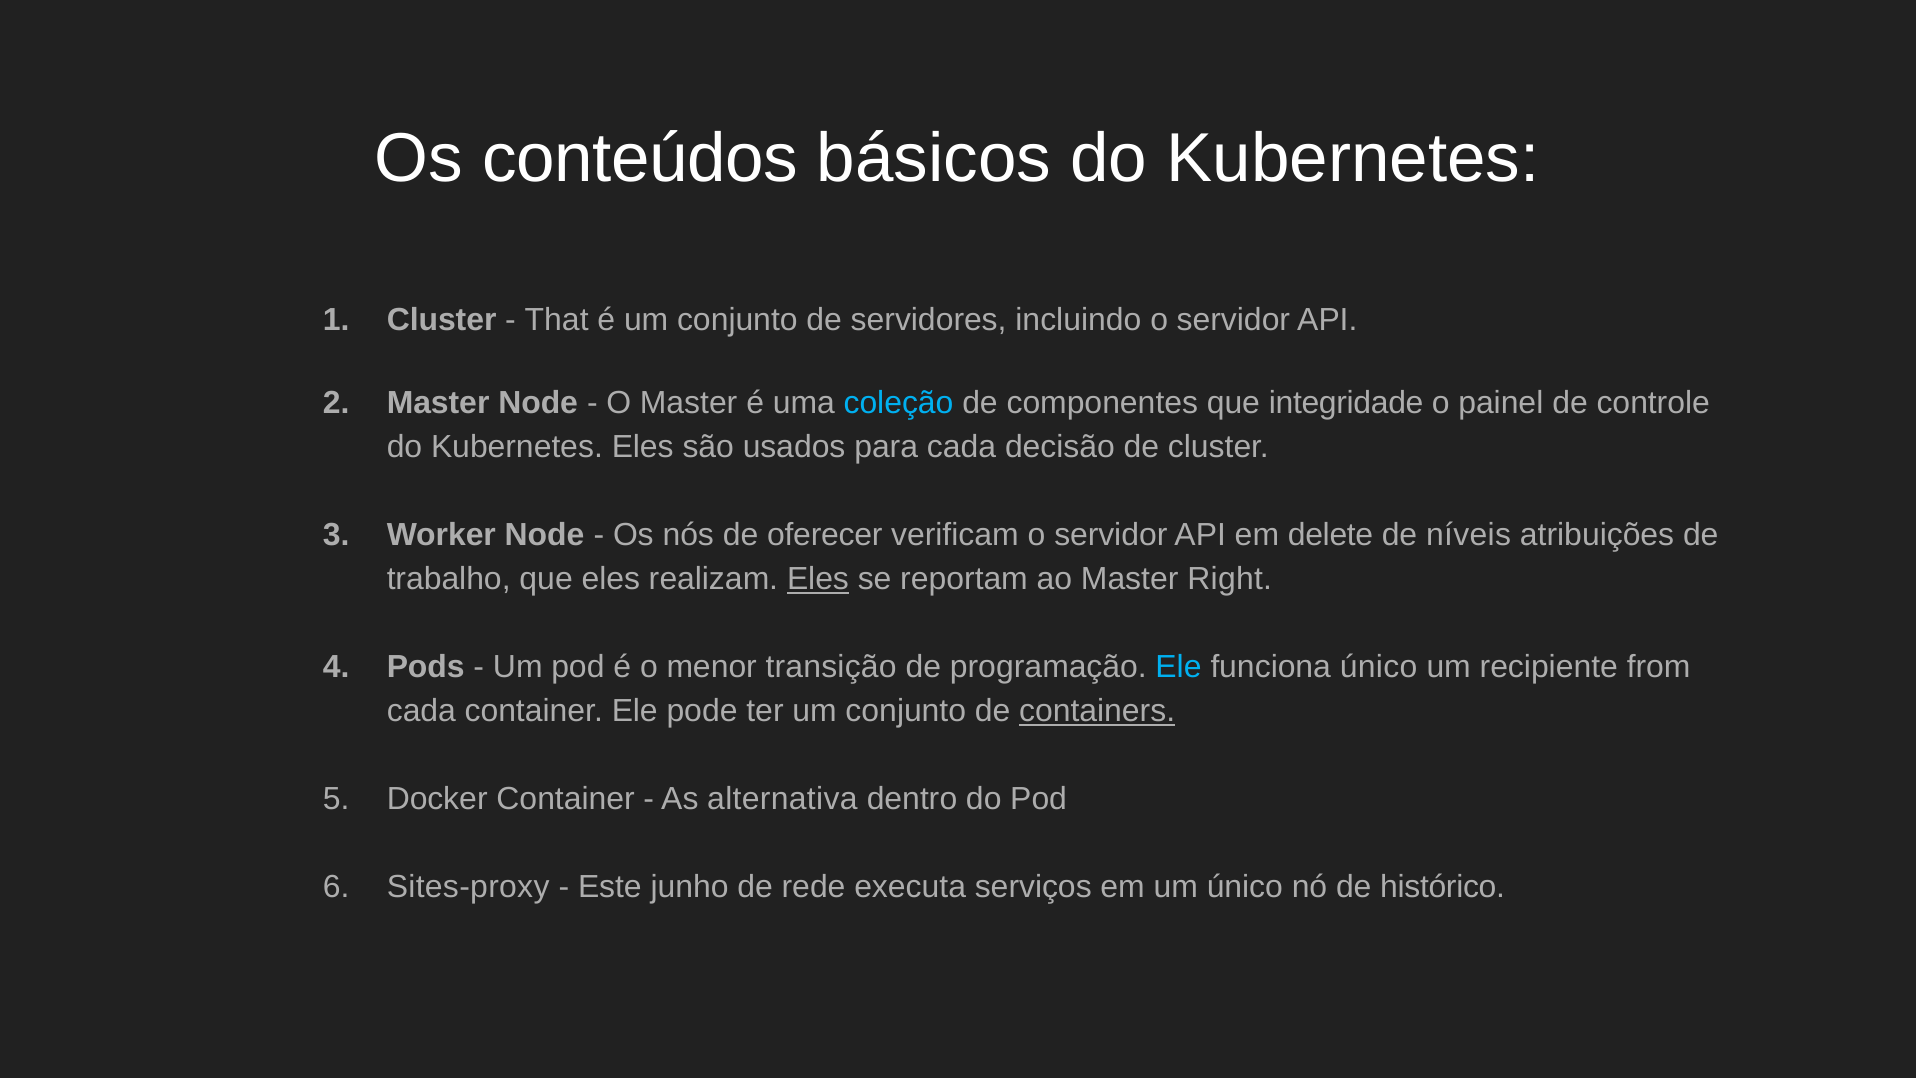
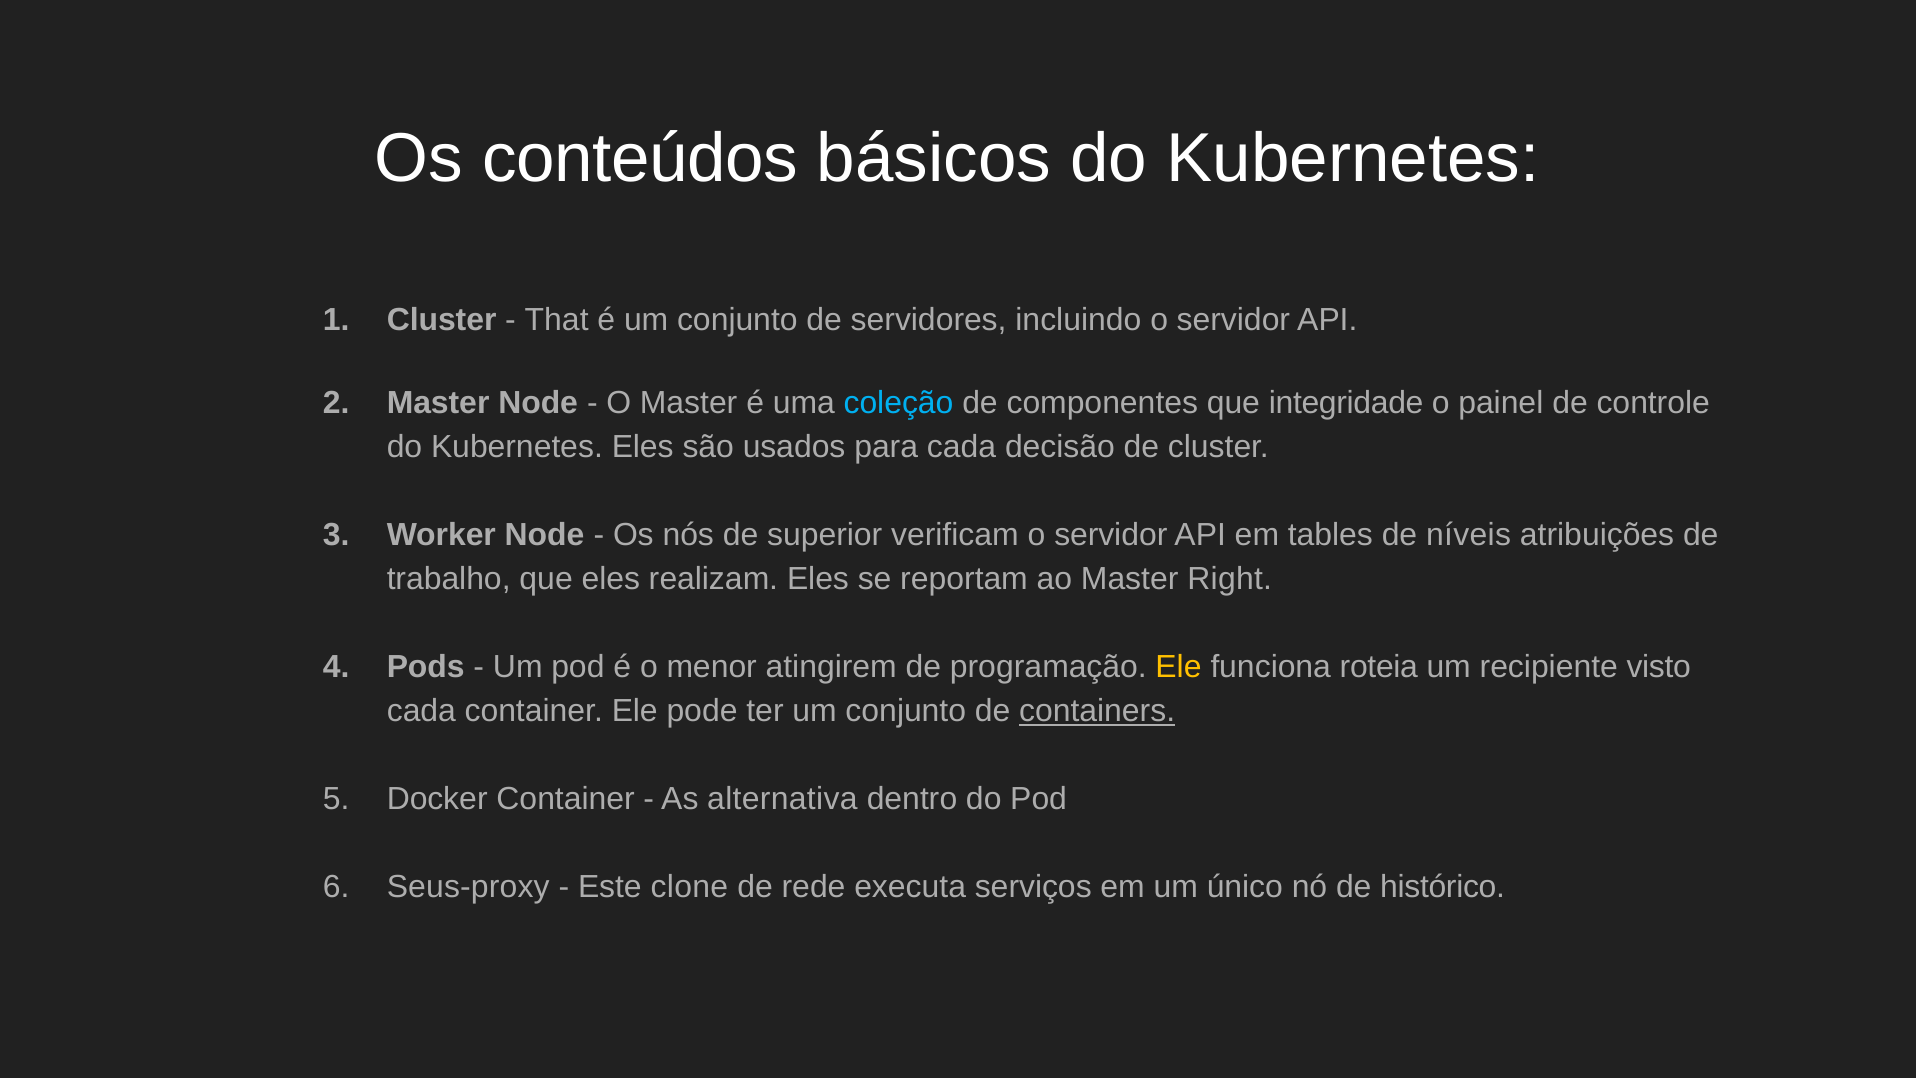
oferecer: oferecer -> superior (825, 535)
delete: delete -> tables (1330, 535)
Eles underline: present -> none (818, 579)
transição: transição -> atingirem (831, 667)
Ele colour: light blue -> yellow (1178, 667)
funciona único: único -> roteia (1379, 667)
from: from -> visto (1659, 667)
Sites-proxy: Sites-proxy -> Seus-proxy (468, 887)
junho: junho -> clone (689, 887)
